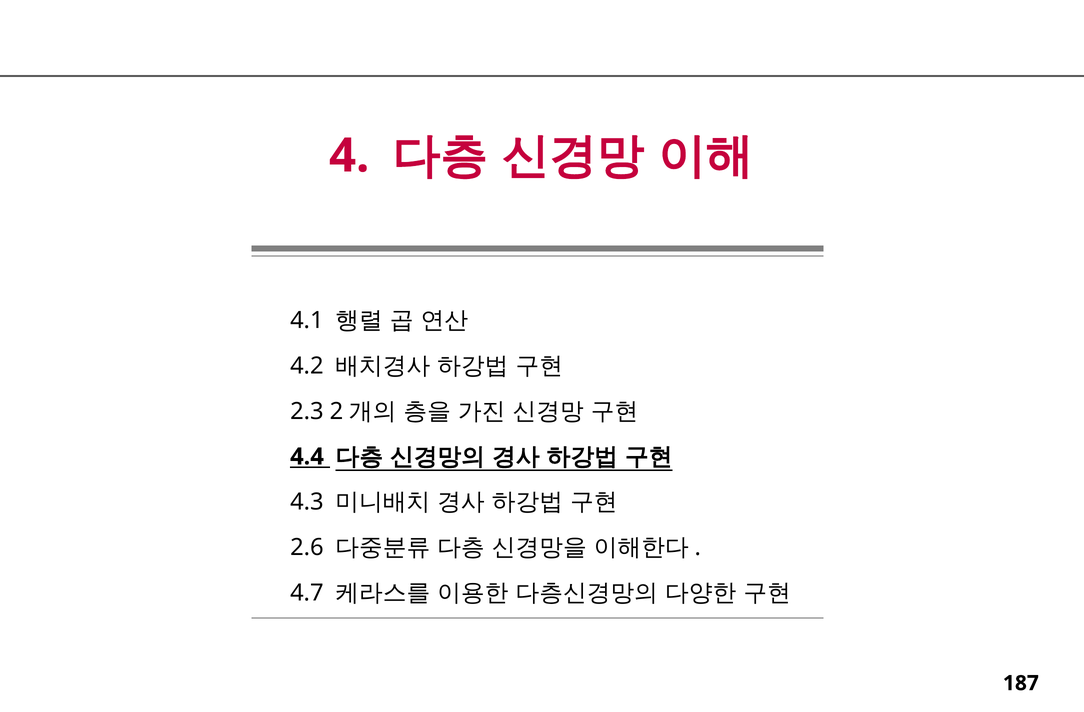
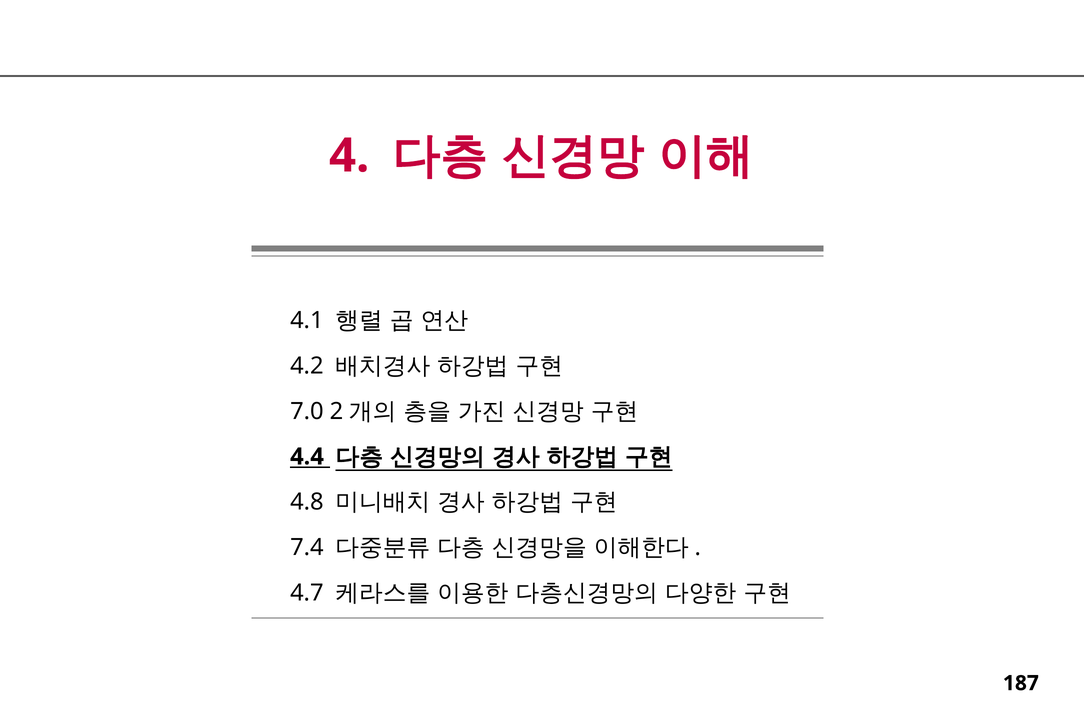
2.3: 2.3 -> 7.0 (307, 411)
4.3: 4.3 -> 4.8 (307, 502)
2.6: 2.6 -> 7.4 (307, 547)
